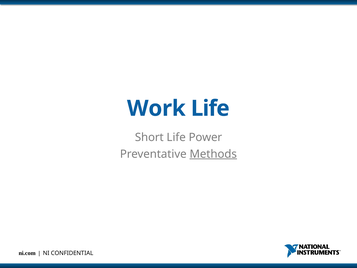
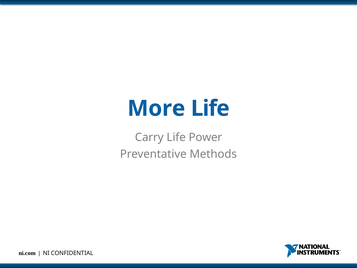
Work: Work -> More (156, 108)
Short: Short -> Carry (149, 137)
Methods underline: present -> none (213, 154)
